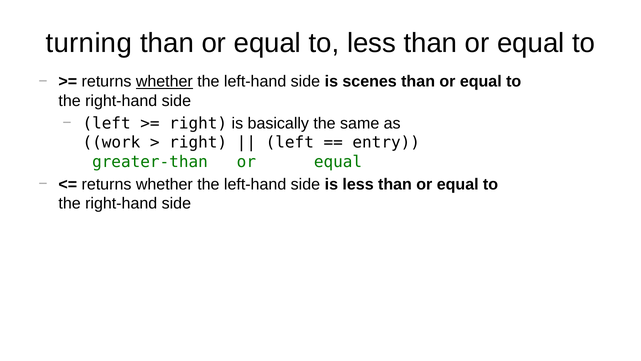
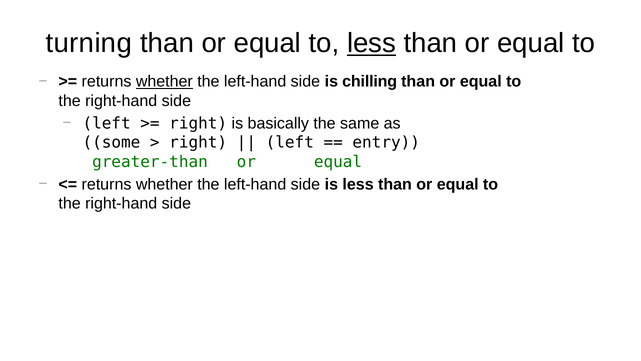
less underline: none -> present (372, 43)
scenes: scenes -> chilling (370, 81)
work: work -> some (111, 142)
